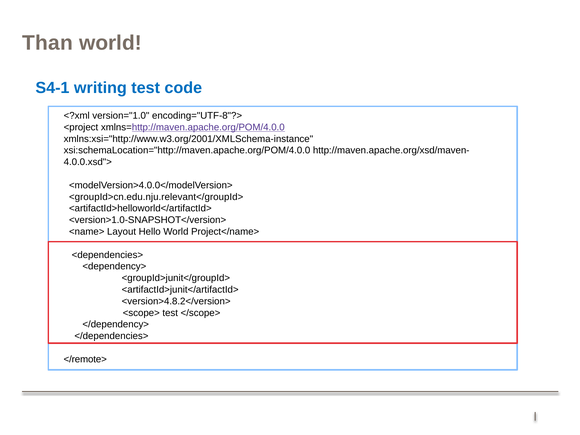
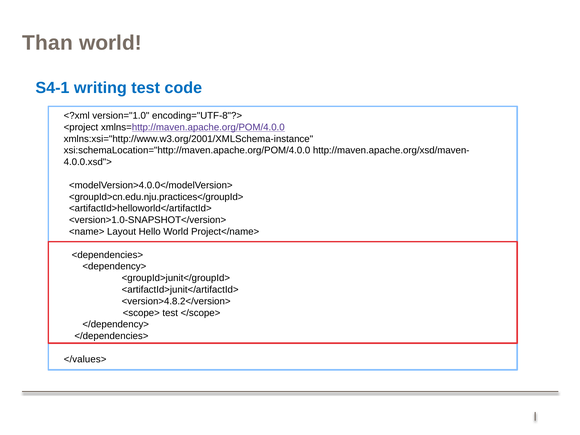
<groupId>cn.edu.nju.relevant</groupId>: <groupId>cn.edu.nju.relevant</groupId> -> <groupId>cn.edu.nju.practices</groupId> (156, 197)
</remote>: </remote> -> </values> (85, 359)
